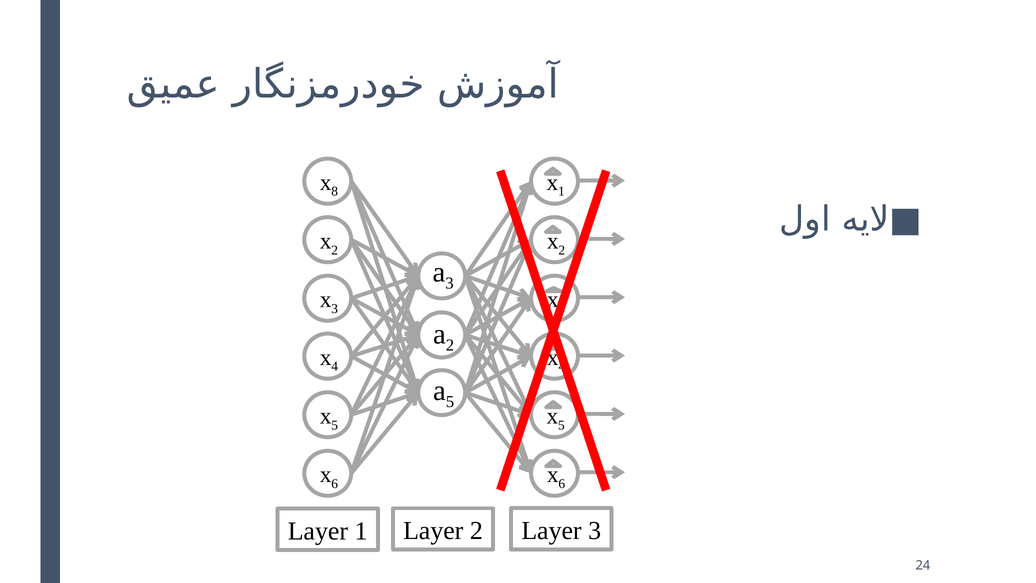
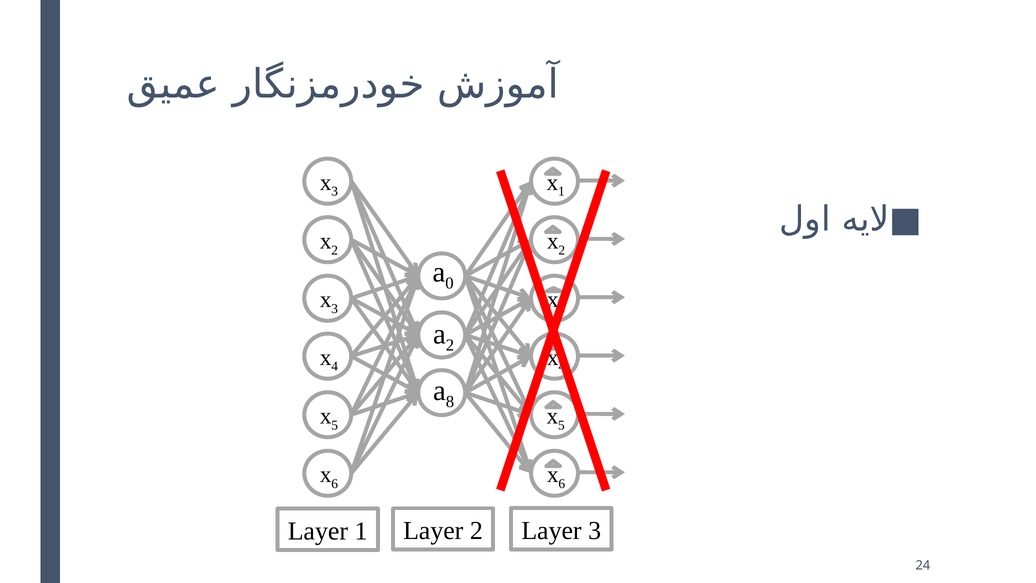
8: 8 -> 3 (335, 191)
3: 3 -> 0 (449, 283)
5: 5 -> 8 (450, 402)
